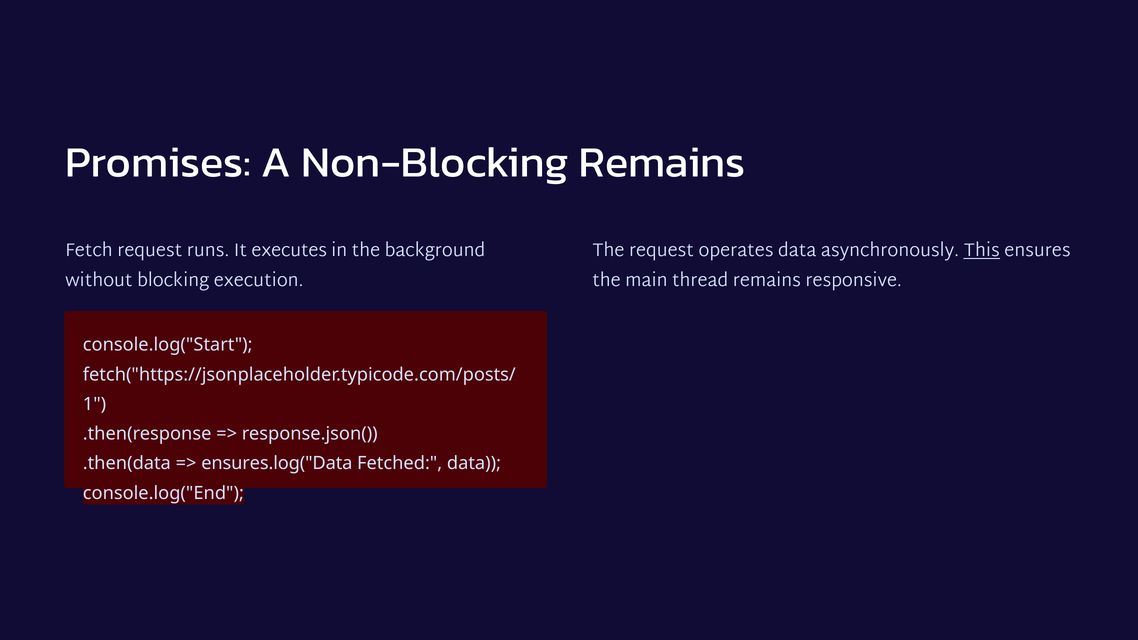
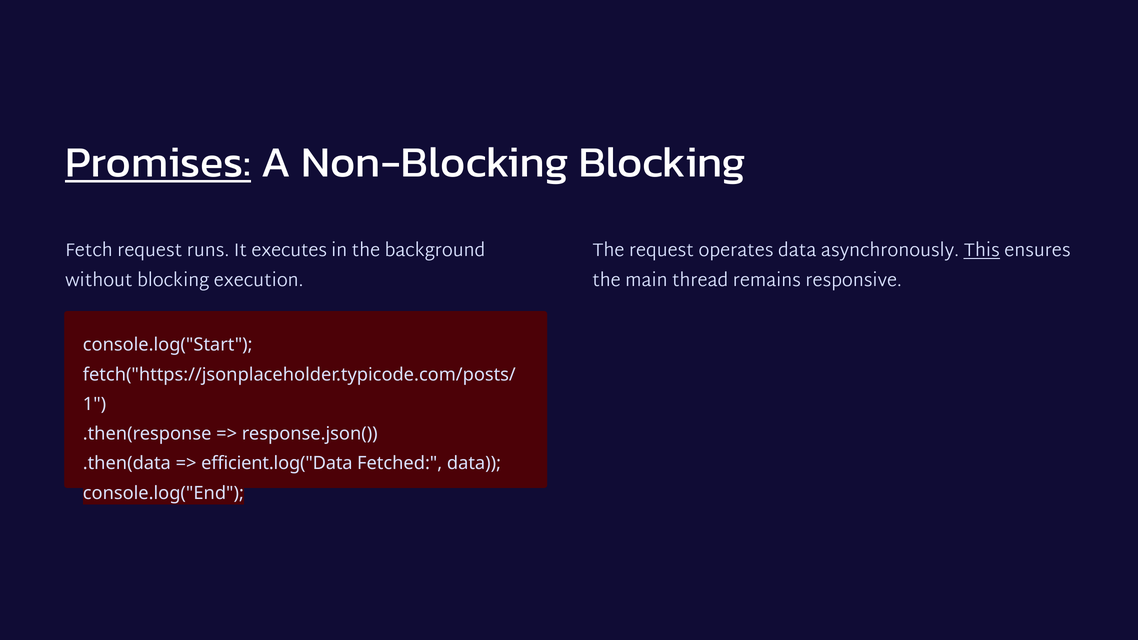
Promises underline: none -> present (158, 162)
Non-Blocking Remains: Remains -> Blocking (662, 162)
ensures.log("Data: ensures.log("Data -> efficient.log("Data (277, 464)
